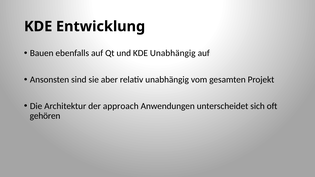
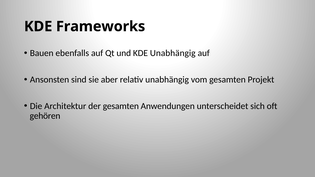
Entwicklung: Entwicklung -> Frameworks (101, 26)
der approach: approach -> gesamten (121, 106)
